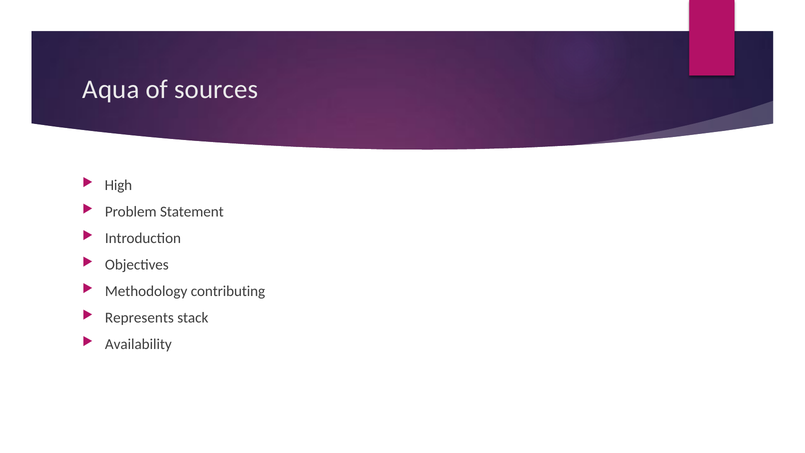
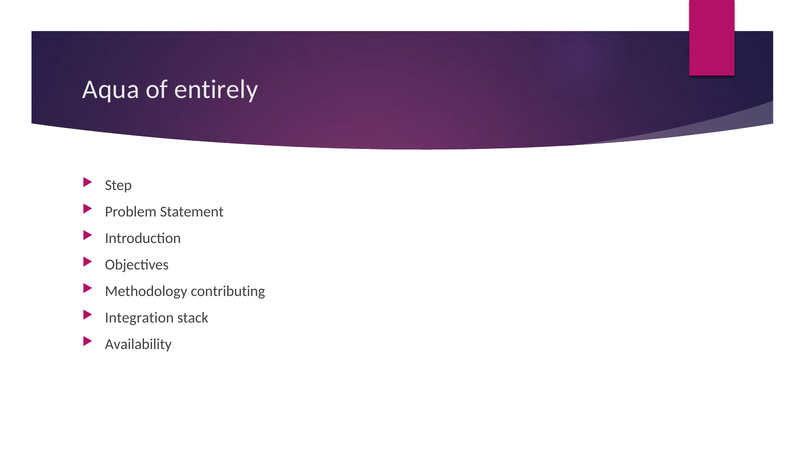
sources: sources -> entirely (216, 90)
High: High -> Step (118, 185)
Represents: Represents -> Integration (139, 318)
